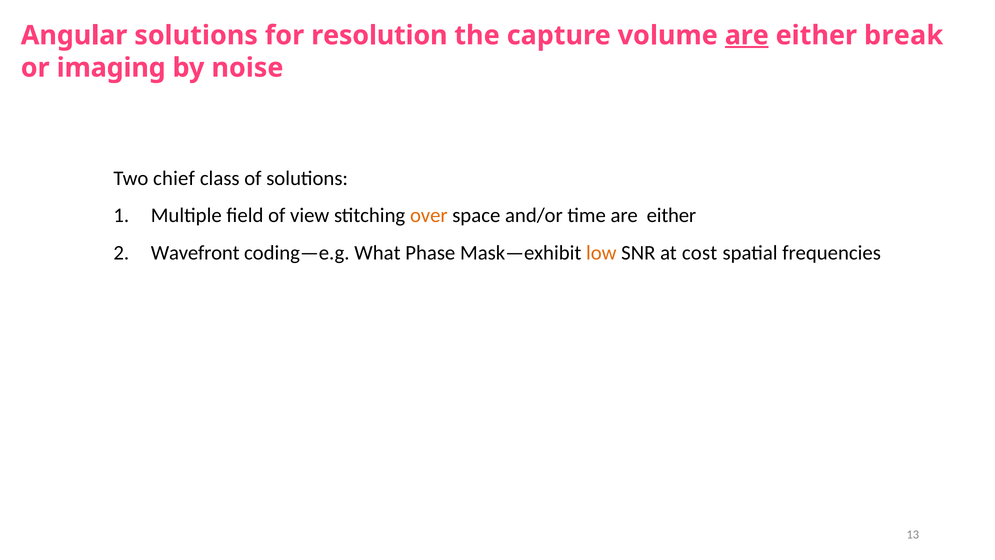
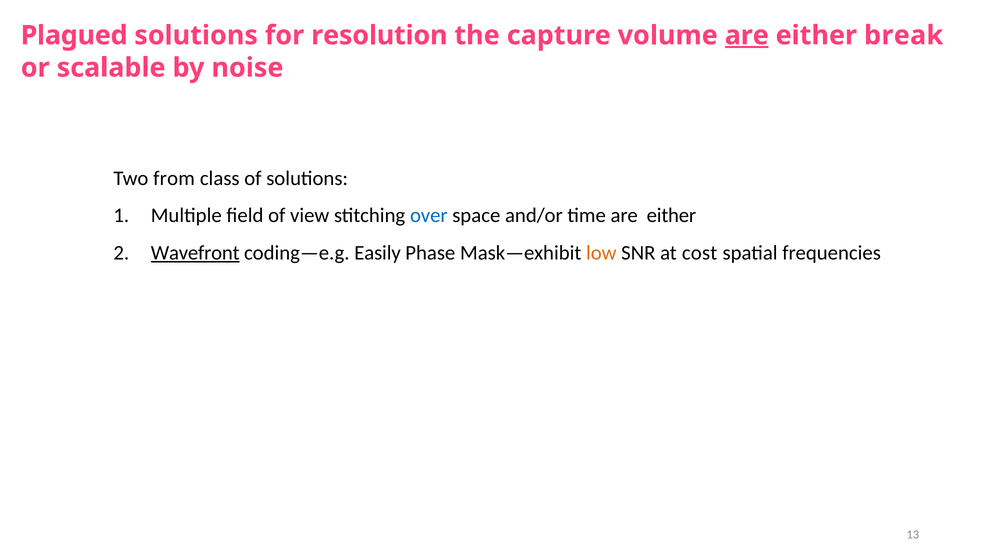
Angular: Angular -> Plagued (74, 35)
imaging: imaging -> scalable (111, 68)
chief: chief -> from (174, 178)
over colour: orange -> blue (429, 215)
Wavefront underline: none -> present (195, 253)
What: What -> Easily (378, 253)
